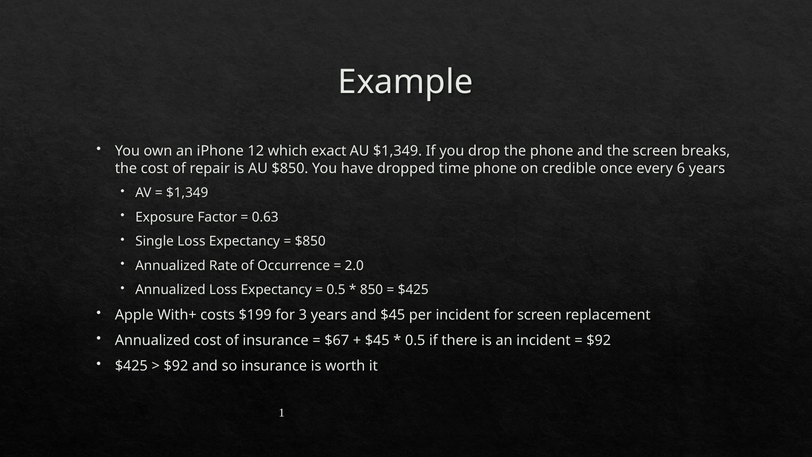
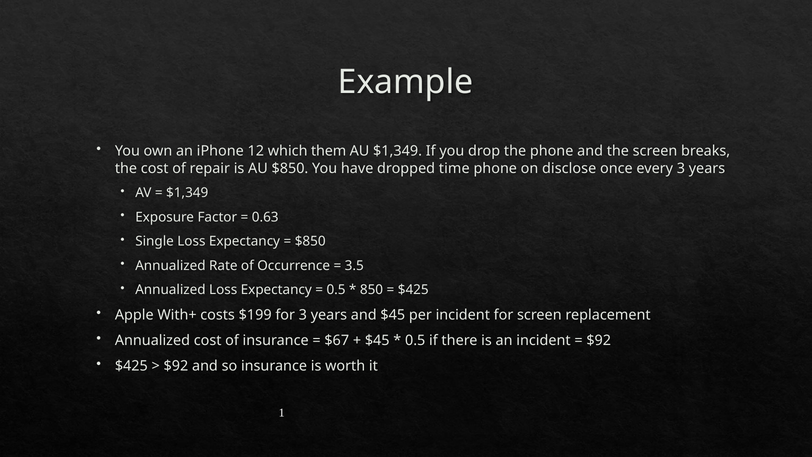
exact: exact -> them (329, 151)
credible: credible -> disclose (569, 168)
every 6: 6 -> 3 (681, 168)
2.0: 2.0 -> 3.5 (354, 265)
